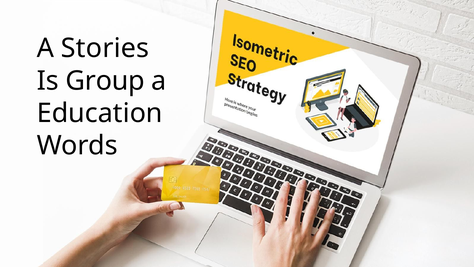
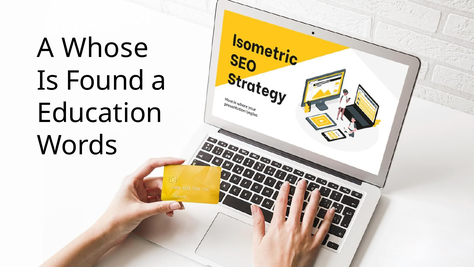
Stories: Stories -> Whose (105, 48)
Group: Group -> Found (105, 81)
